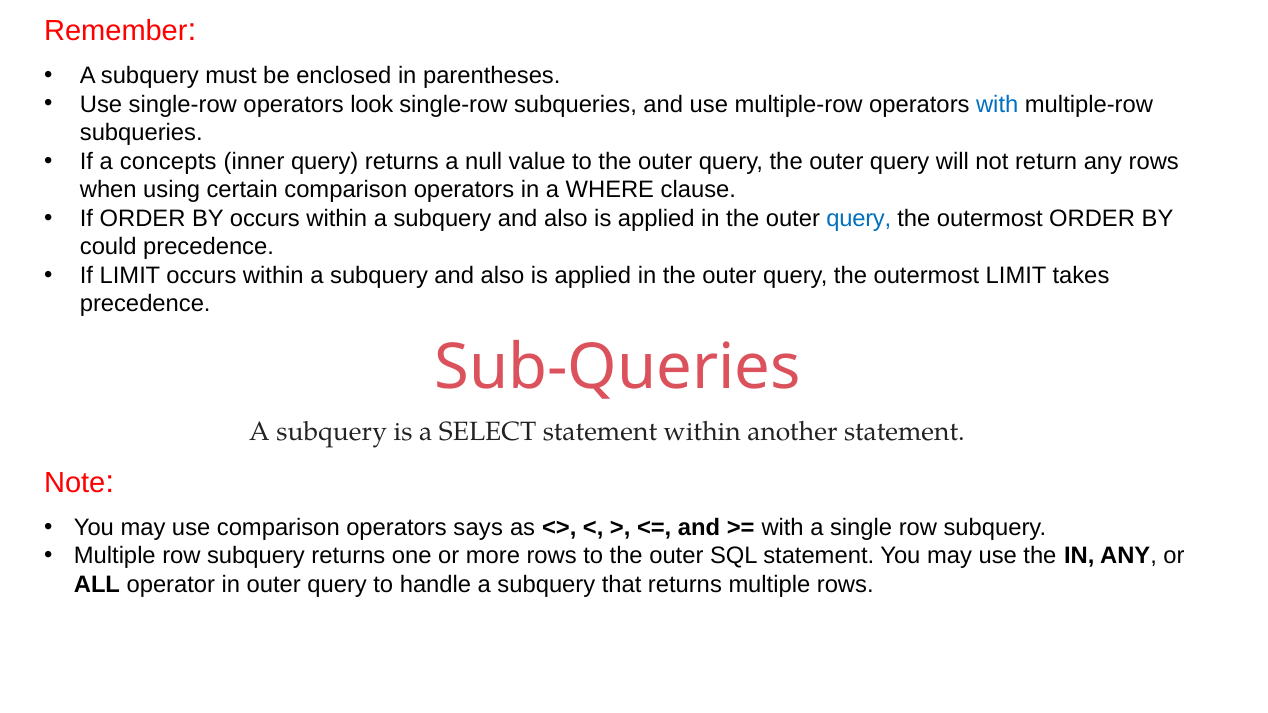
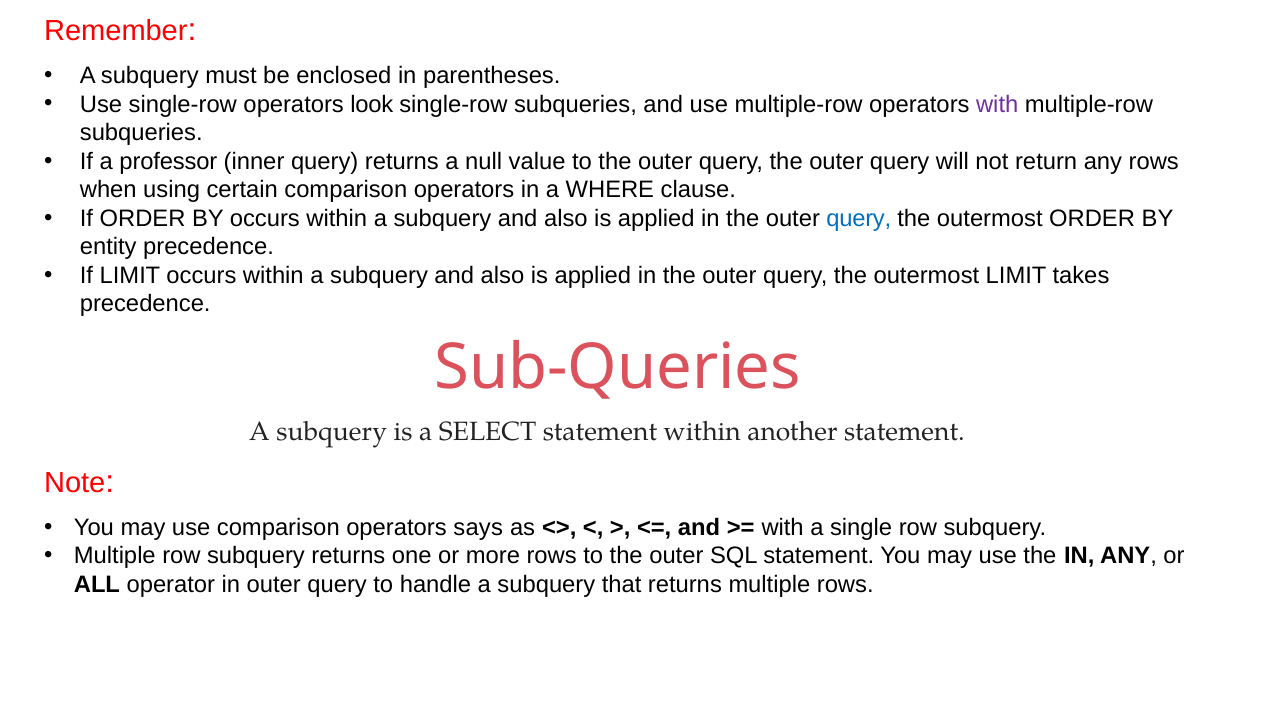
with colour: blue -> purple (997, 104)
concepts: concepts -> professor (168, 161)
could: could -> entity (108, 247)
